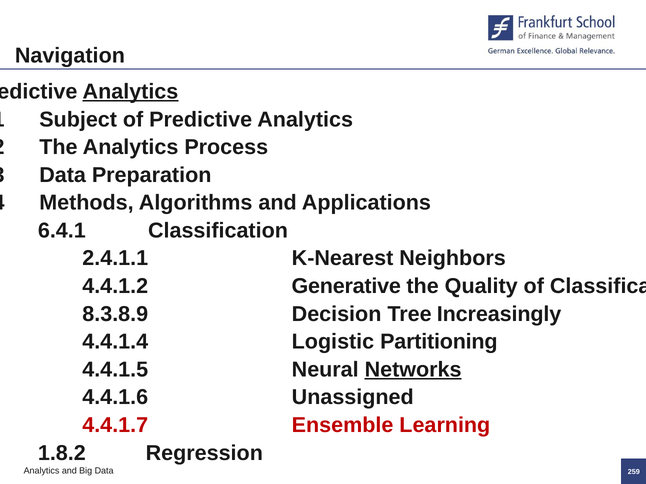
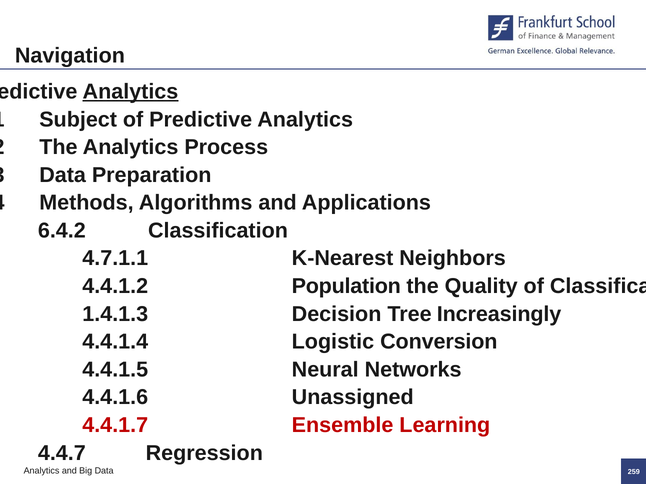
6.4.1: 6.4.1 -> 6.4.2 (62, 231)
2.4.1.1: 2.4.1.1 -> 4.7.1.1 (115, 259)
Generative: Generative -> Population (346, 286)
8.3.8.9: 8.3.8.9 -> 1.4.1.3 (115, 314)
Partitioning: Partitioning -> Conversion (439, 342)
Networks underline: present -> none (413, 370)
1.8.2: 1.8.2 -> 4.4.7 (62, 453)
